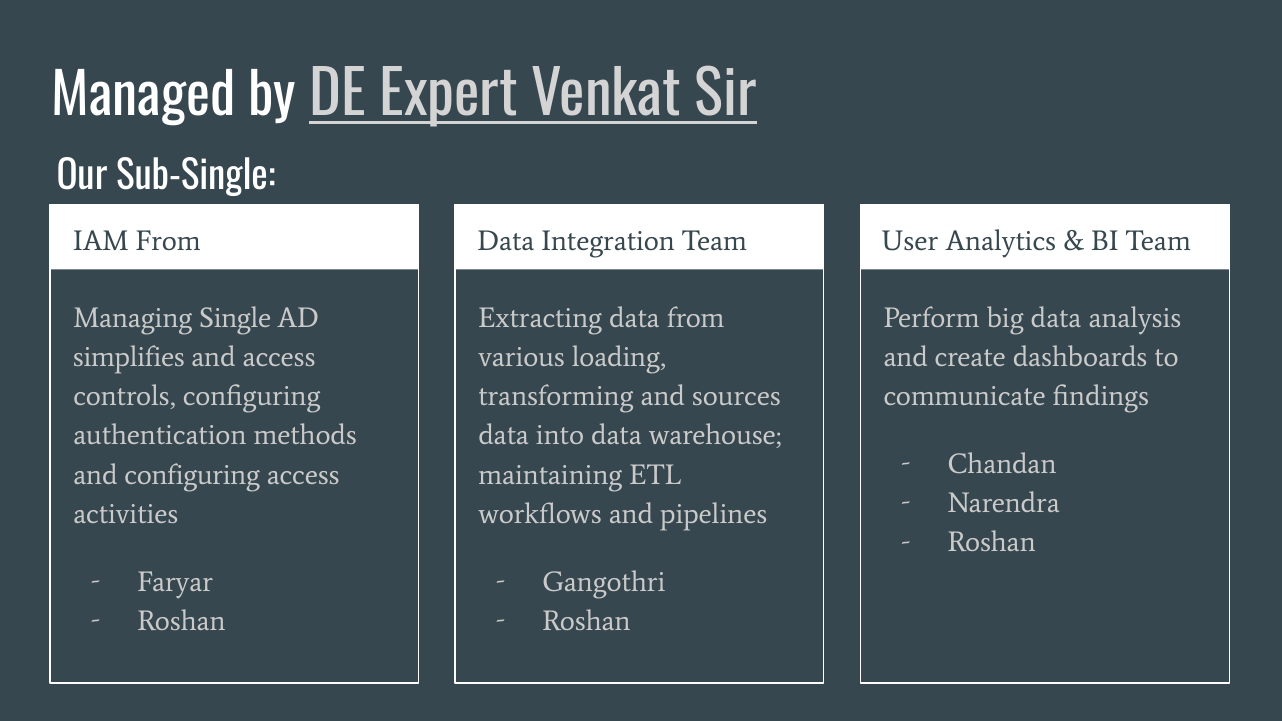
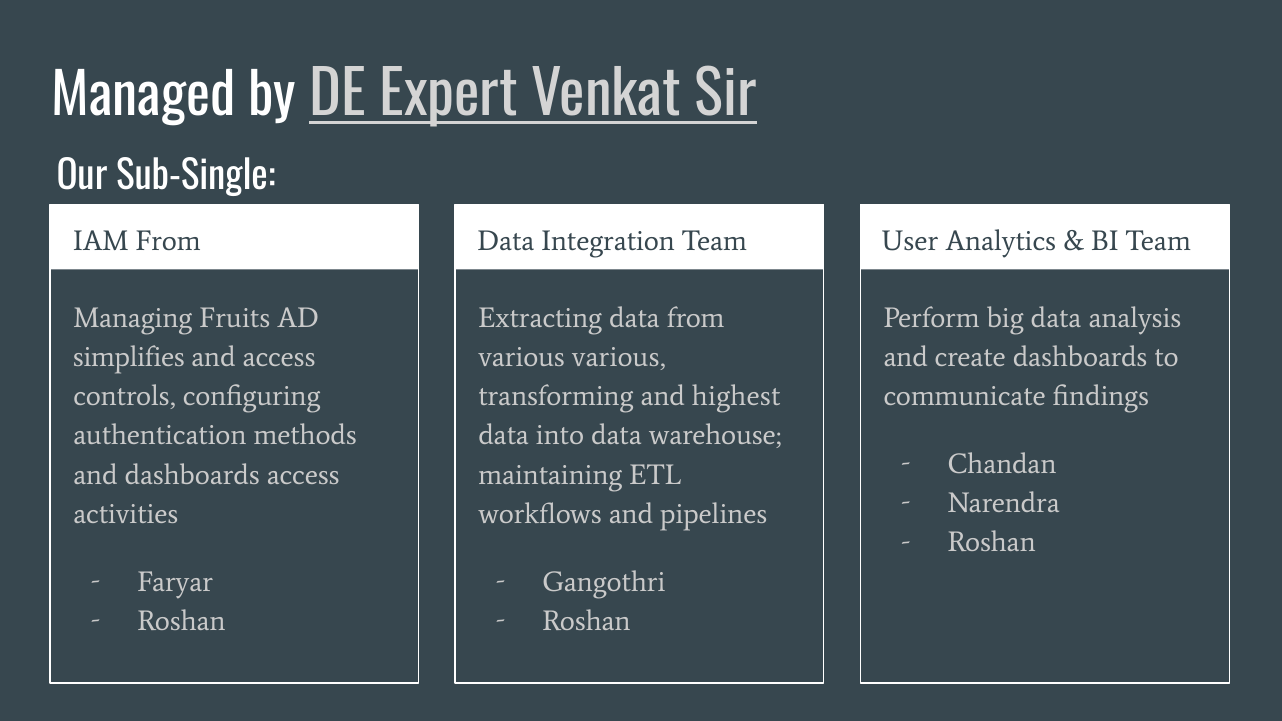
Single: Single -> Fruits (235, 318)
various loading: loading -> various (619, 357)
sources: sources -> highest (736, 396)
and configuring: configuring -> dashboards (192, 475)
